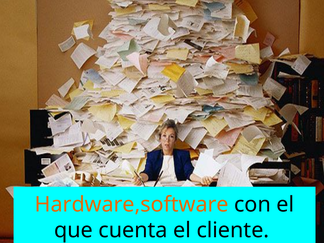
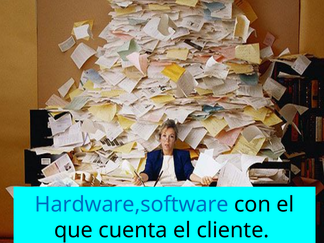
Hardware,software colour: orange -> blue (132, 204)
